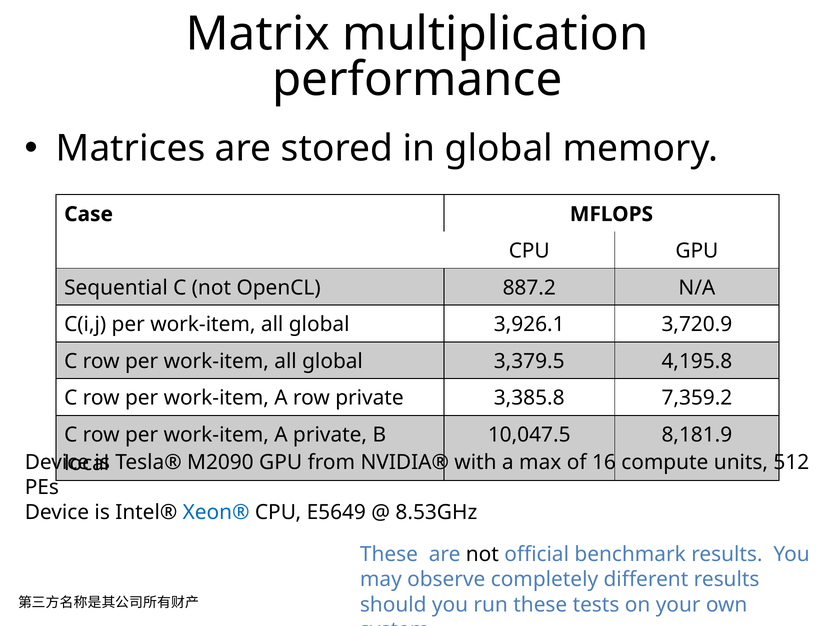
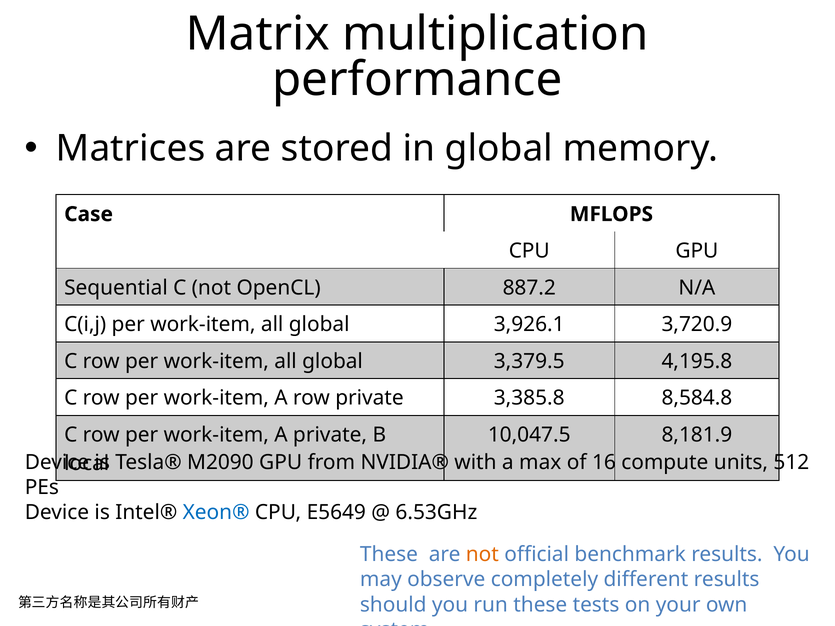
7,359.2: 7,359.2 -> 8,584.8 (697, 398)
8.53GHz: 8.53GHz -> 6.53GHz (436, 513)
not colour: black -> orange (482, 555)
